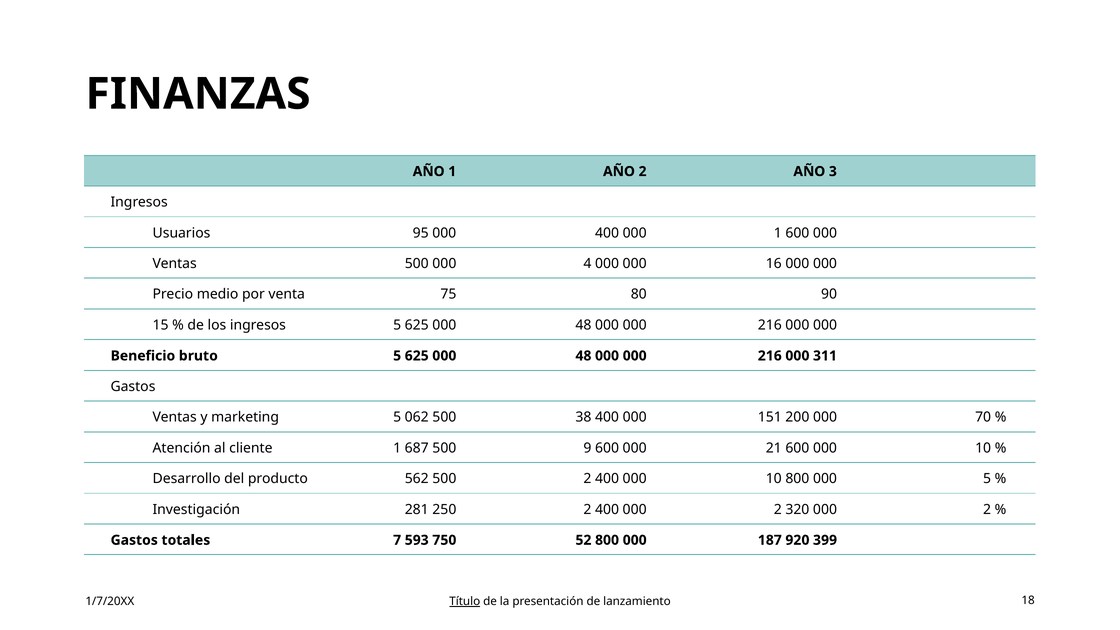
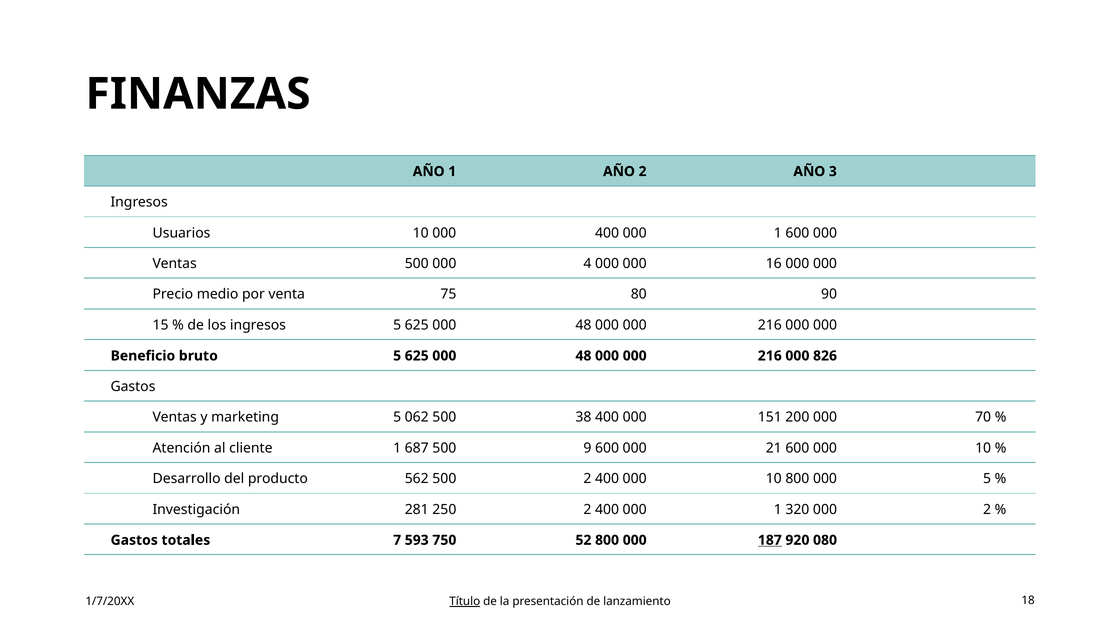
Usuarios 95: 95 -> 10 (421, 233)
311: 311 -> 826 (825, 356)
2 400 000 2: 2 -> 1 (778, 509)
187 underline: none -> present (770, 540)
399: 399 -> 080 (825, 540)
